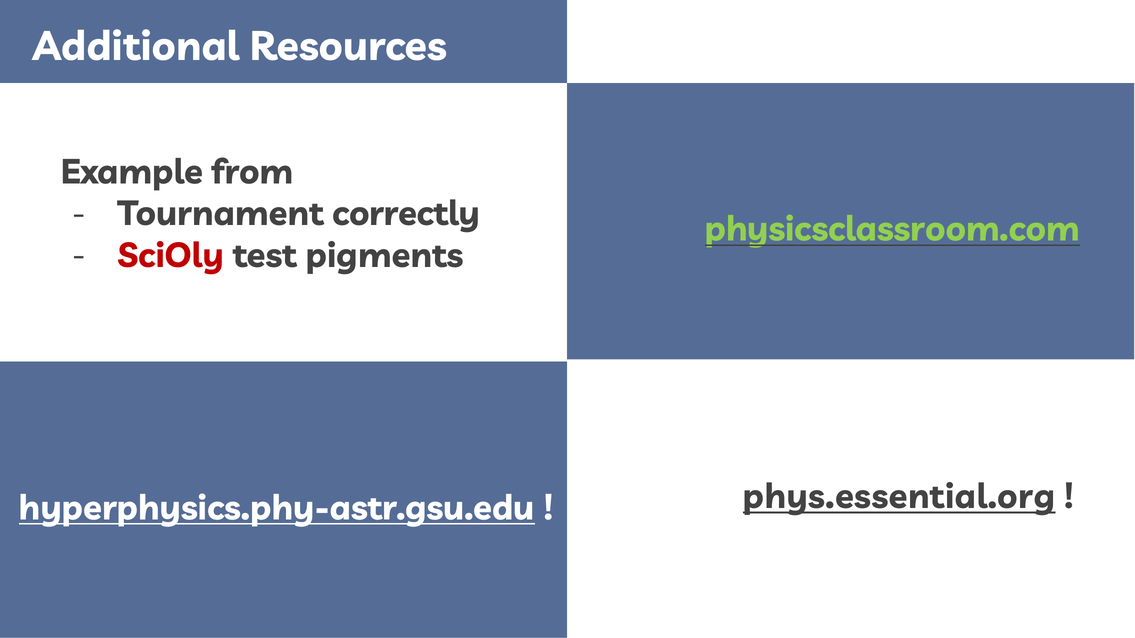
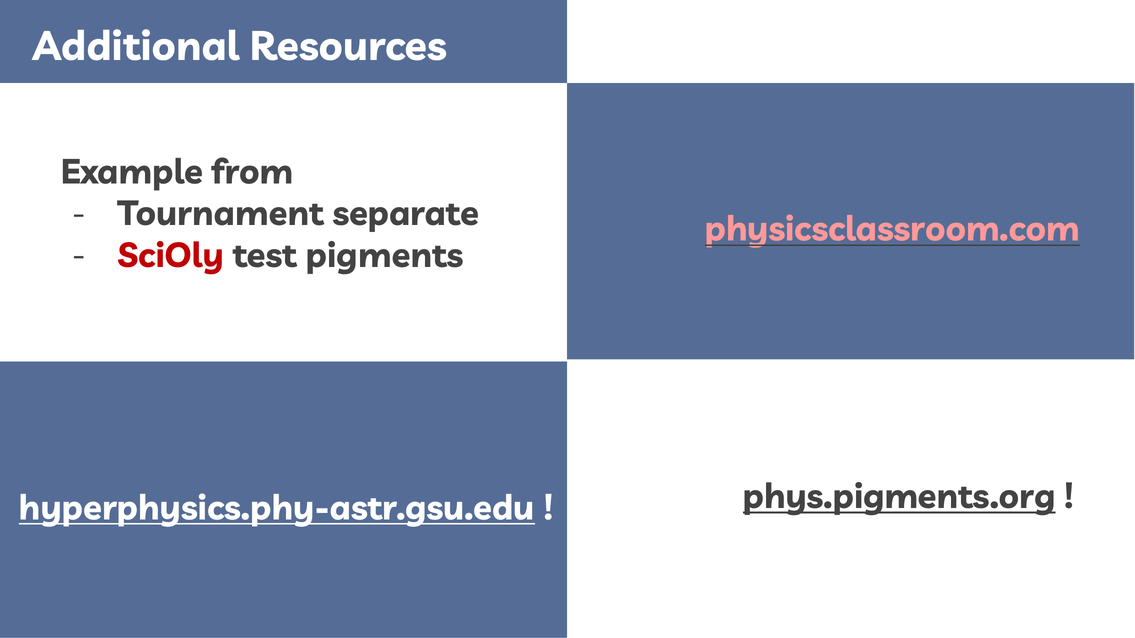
correctly: correctly -> separate (406, 214)
physicsclassroom.com colour: light green -> pink (892, 230)
phys.essential.org: phys.essential.org -> phys.pigments.org (899, 497)
